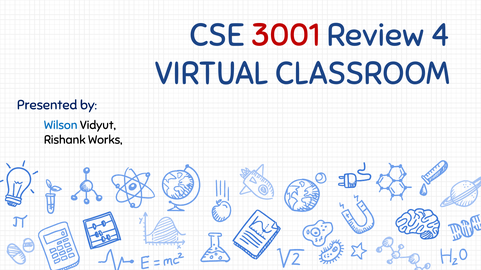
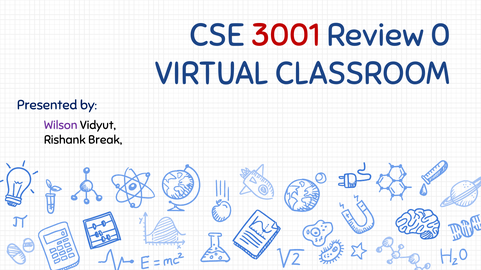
4: 4 -> 0 (441, 35)
Wilson colour: blue -> purple (61, 126)
Works: Works -> Break (105, 140)
